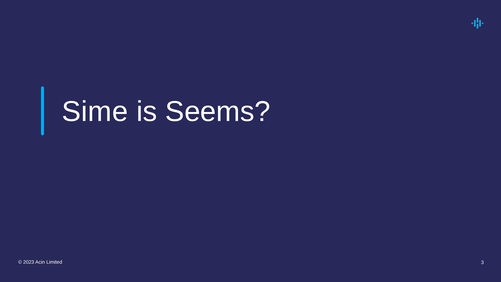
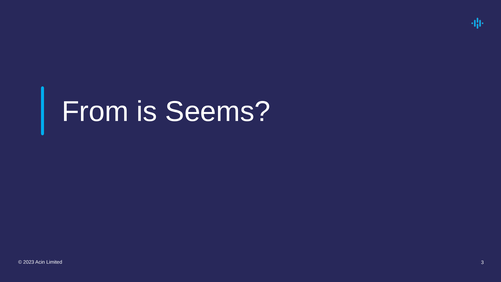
Sime: Sime -> From (95, 112)
